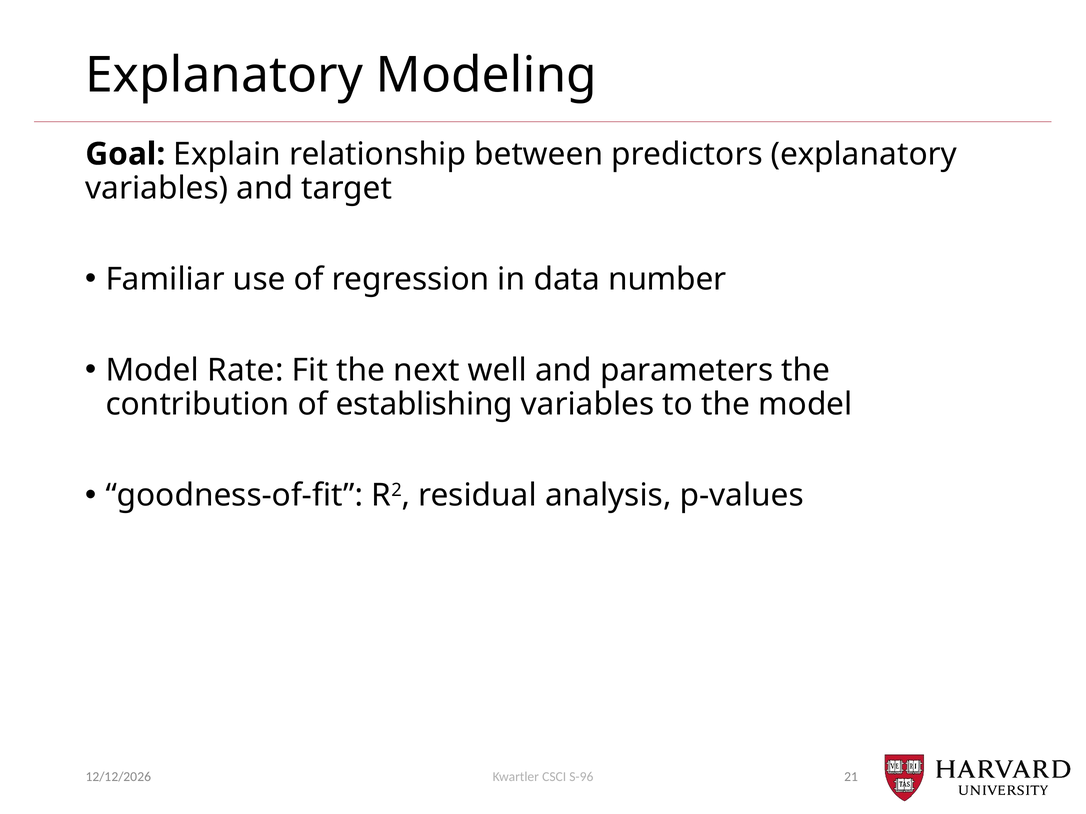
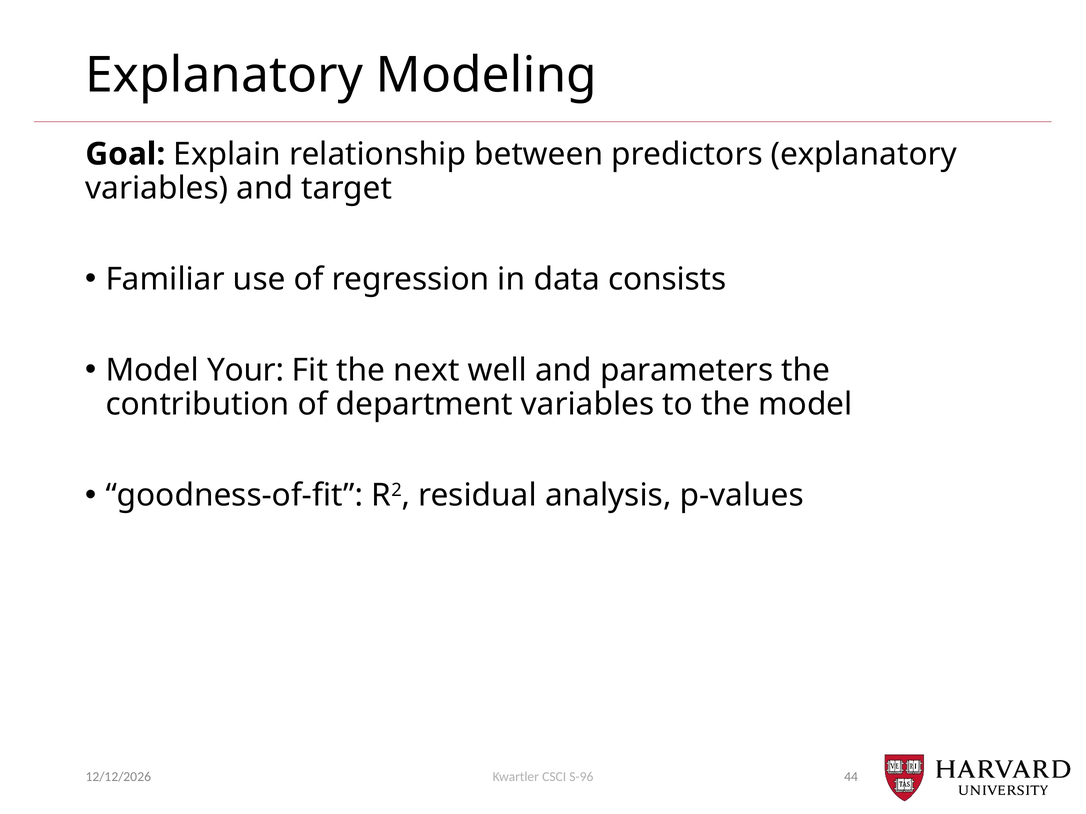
number: number -> consists (667, 279)
Rate: Rate -> Your (246, 371)
establishing: establishing -> department (424, 405)
21: 21 -> 44 (851, 777)
